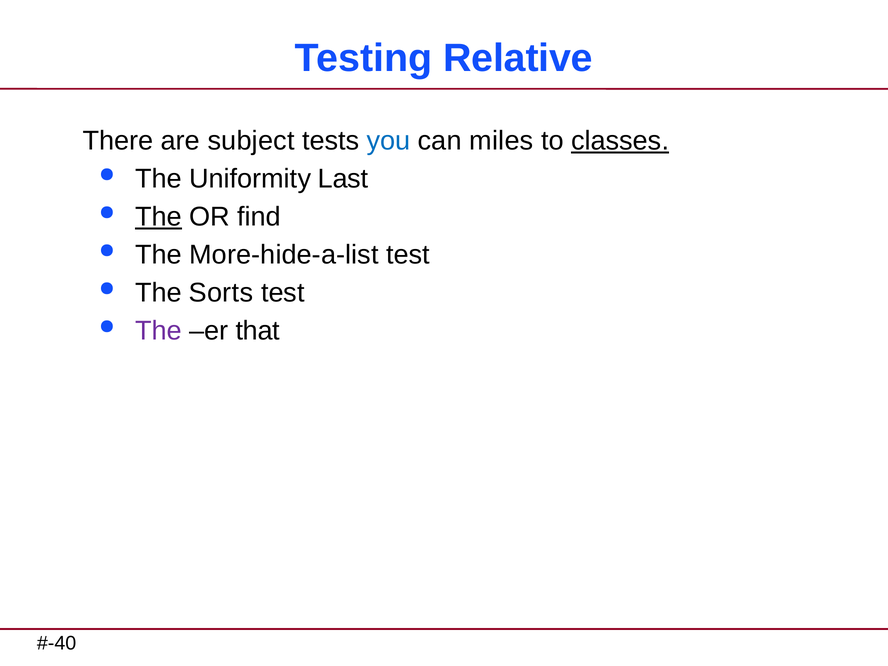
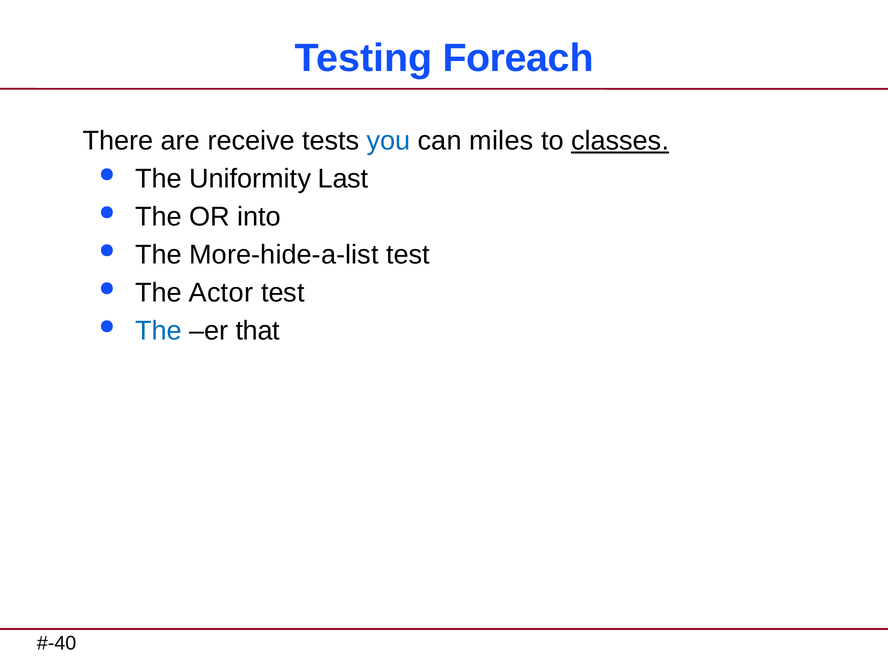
Relative: Relative -> Foreach (518, 58)
subject: subject -> receive (251, 141)
The underline: present -> none (159, 217)
find: find -> into (259, 217)
Sorts: Sorts -> Actor (221, 293)
The colour: purple -> blue (159, 331)
